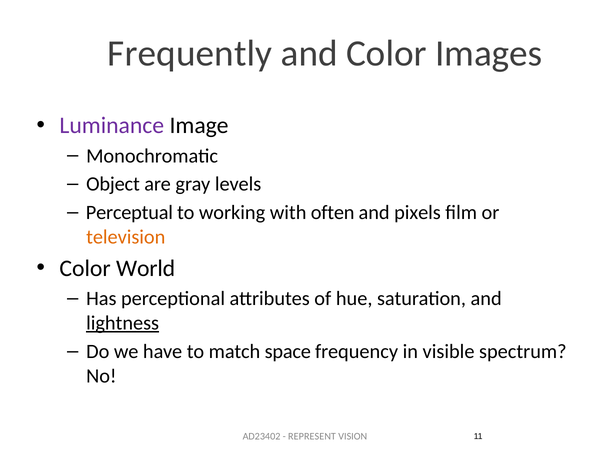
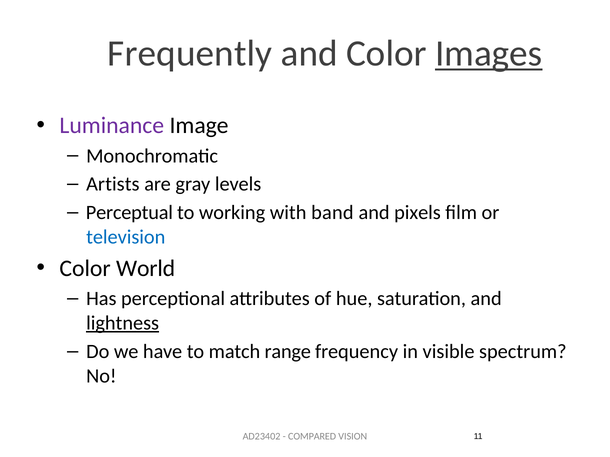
Images underline: none -> present (489, 53)
Object: Object -> Artists (113, 184)
often: often -> band (332, 213)
television colour: orange -> blue (126, 237)
space: space -> range (288, 352)
REPRESENT: REPRESENT -> COMPARED (312, 437)
